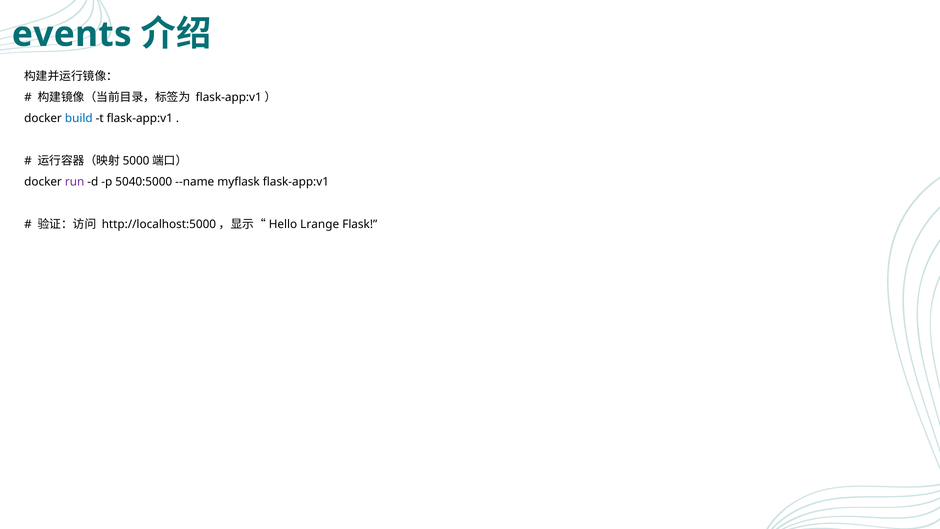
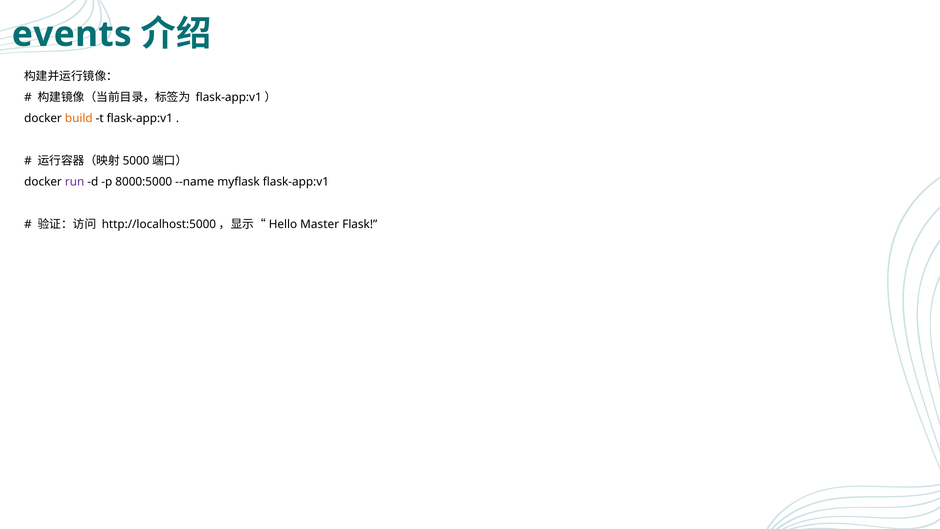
build colour: blue -> orange (79, 118)
5040:5000: 5040:5000 -> 8000:5000 (144, 182)
Lrange: Lrange -> Master (320, 224)
